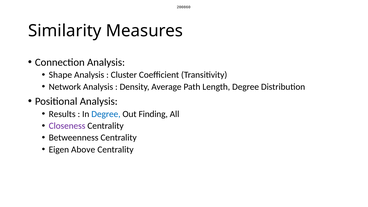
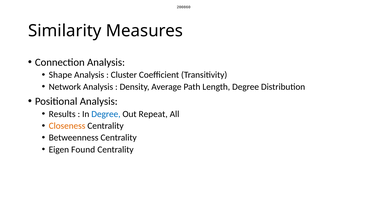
Finding: Finding -> Repeat (153, 114)
Closeness colour: purple -> orange (67, 126)
Above: Above -> Found (83, 150)
